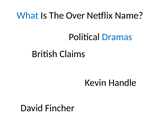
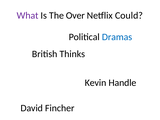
What colour: blue -> purple (28, 15)
Name: Name -> Could (129, 15)
Claims: Claims -> Thinks (72, 54)
